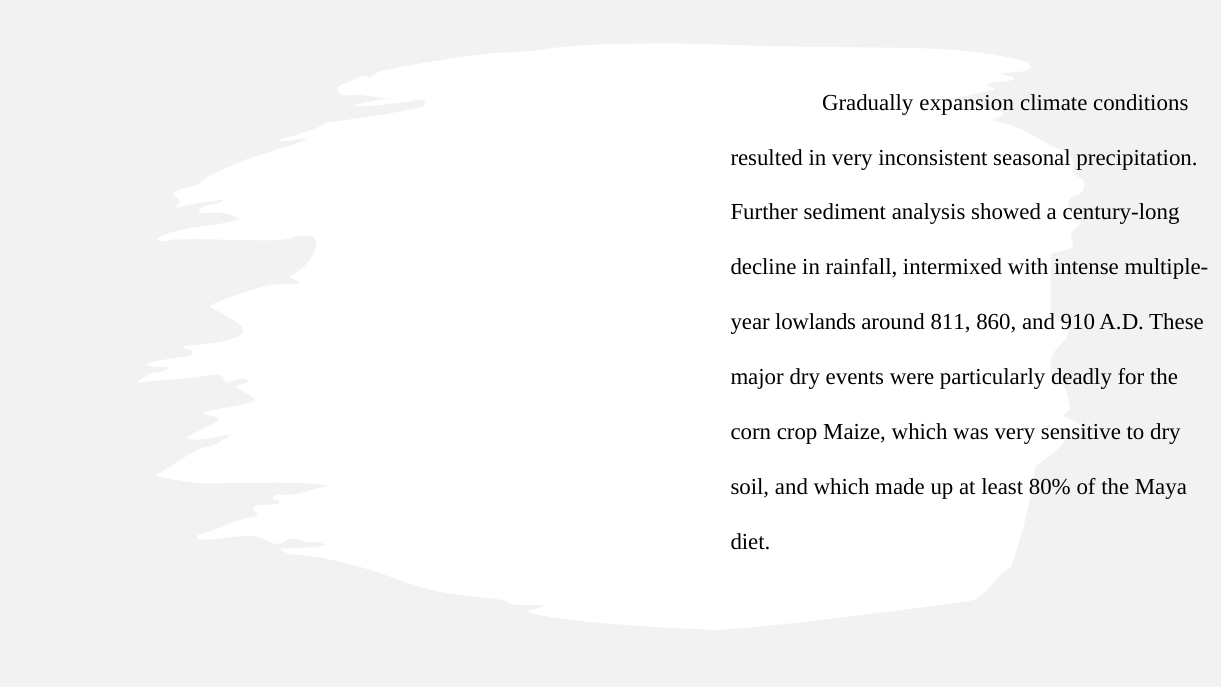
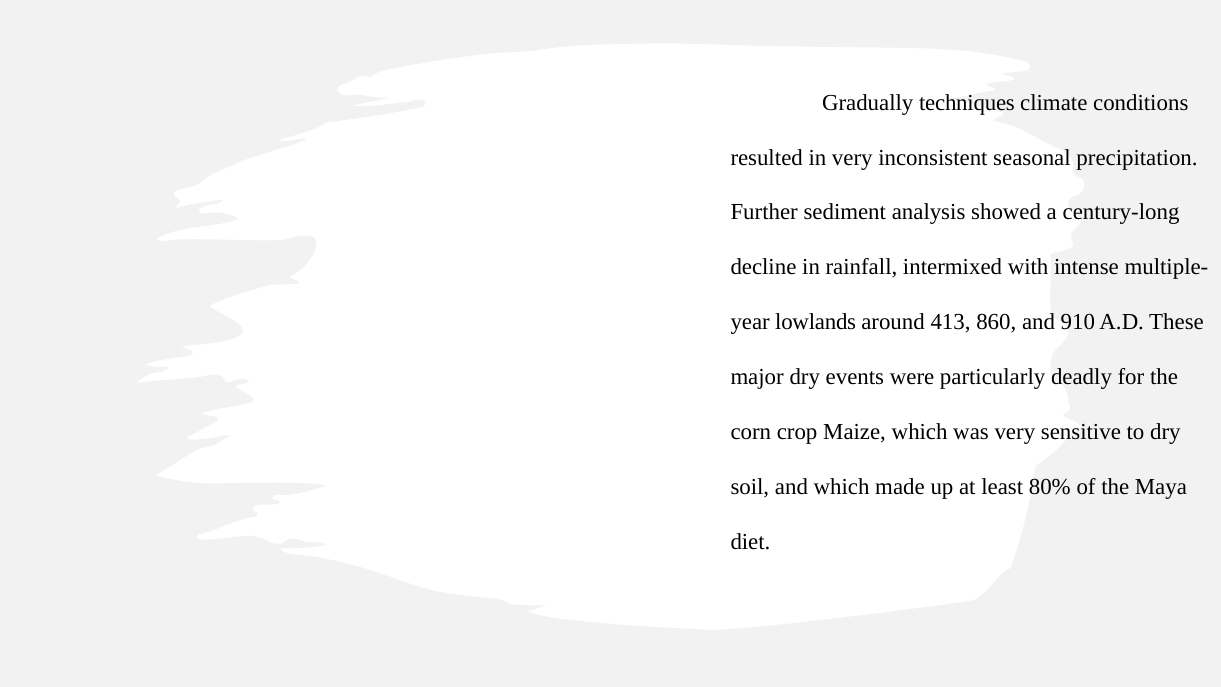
expansion: expansion -> techniques (967, 102)
811: 811 -> 413 (951, 322)
